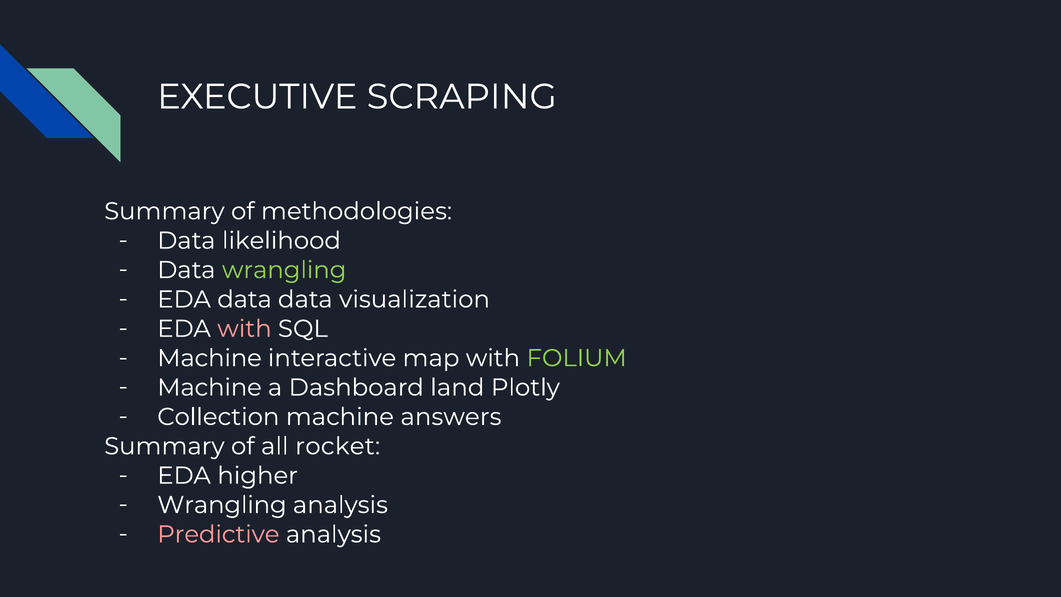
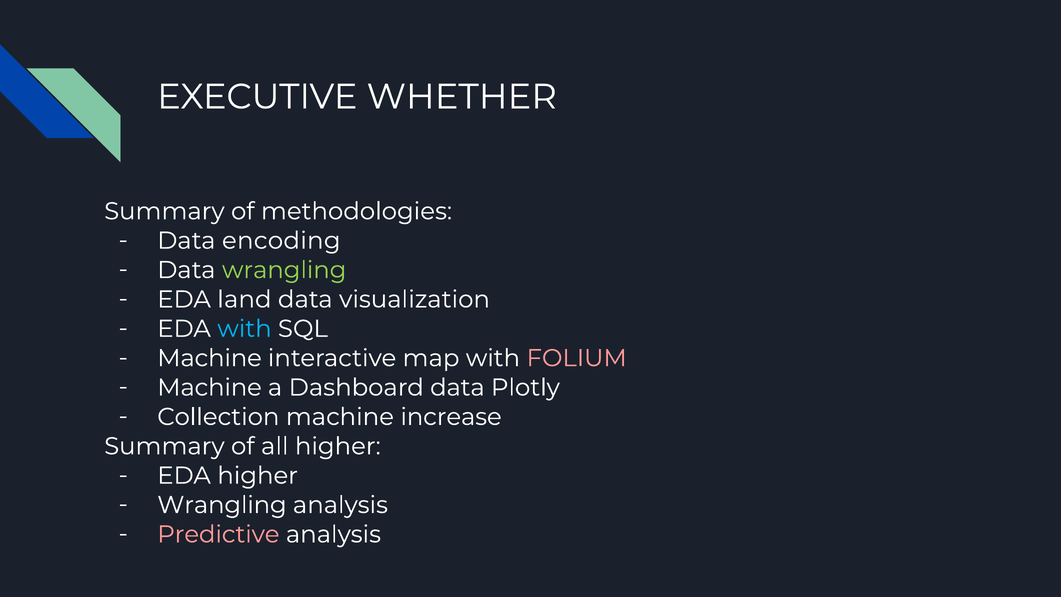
SCRAPING: SCRAPING -> WHETHER (462, 97)
likelihood: likelihood -> encoding (281, 241)
EDA data: data -> land (244, 299)
with colour: pink -> light blue (244, 329)
FOLIUM colour: light green -> pink (577, 358)
Dashboard land: land -> data (457, 387)
answers: answers -> increase (451, 417)
all rocket: rocket -> higher (338, 446)
